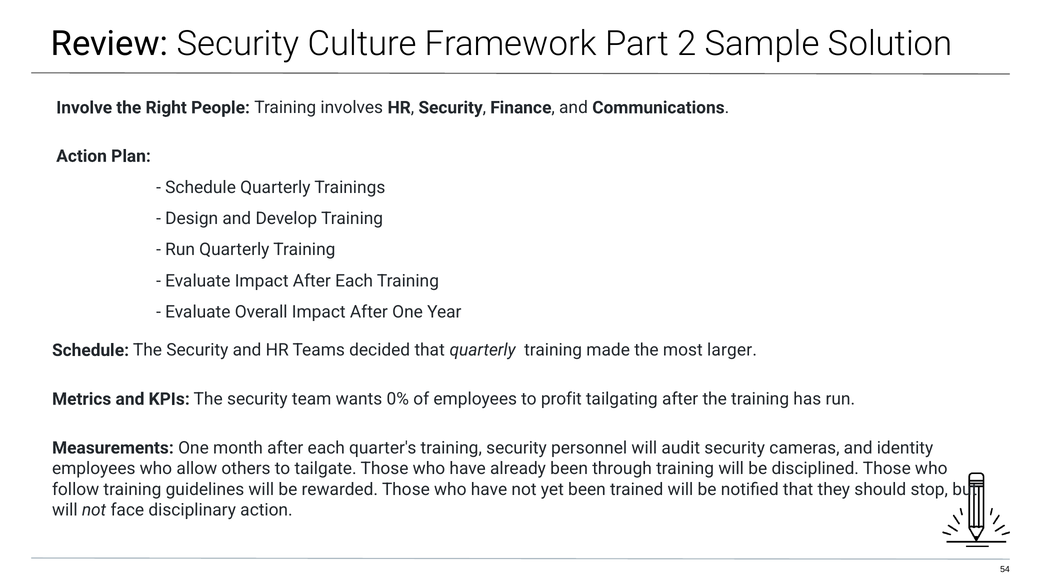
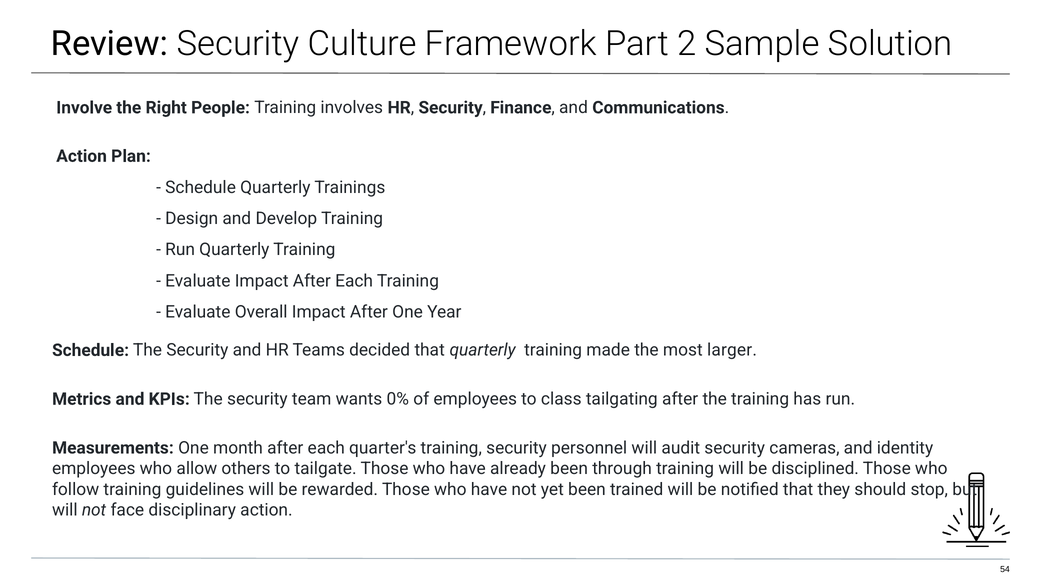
profit: profit -> class (561, 399)
